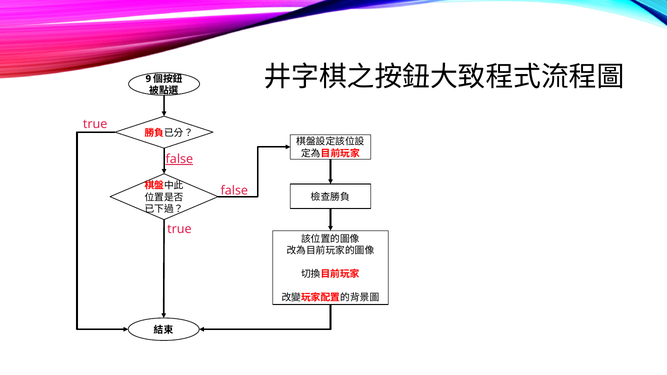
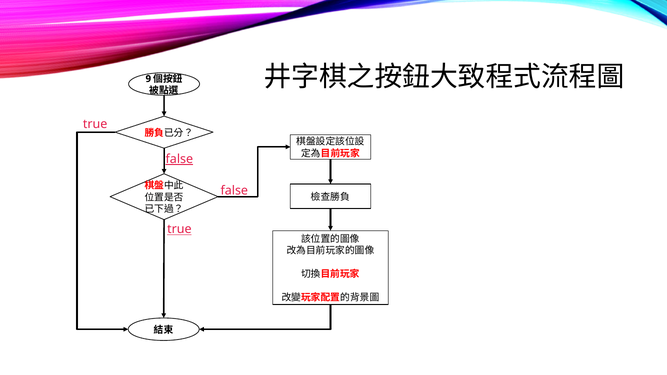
true underline: none -> present (179, 229)
